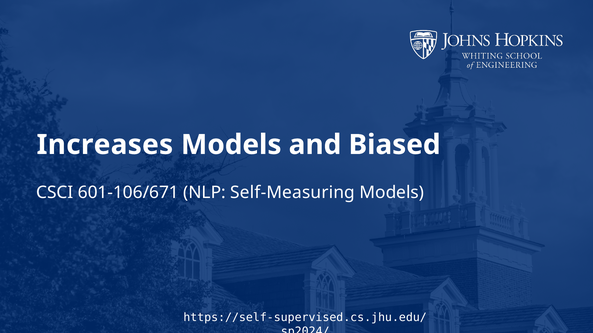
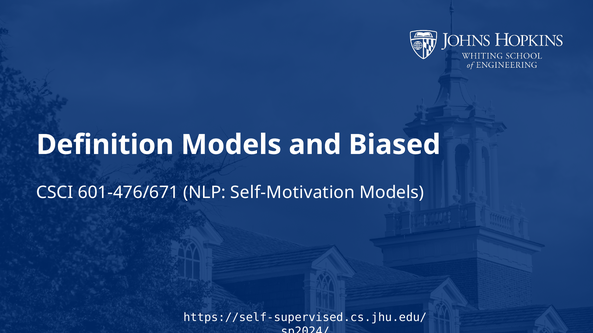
Increases: Increases -> Definition (105, 145)
601-106/671: 601-106/671 -> 601-476/671 (128, 193)
Self-Measuring: Self-Measuring -> Self-Motivation (293, 193)
